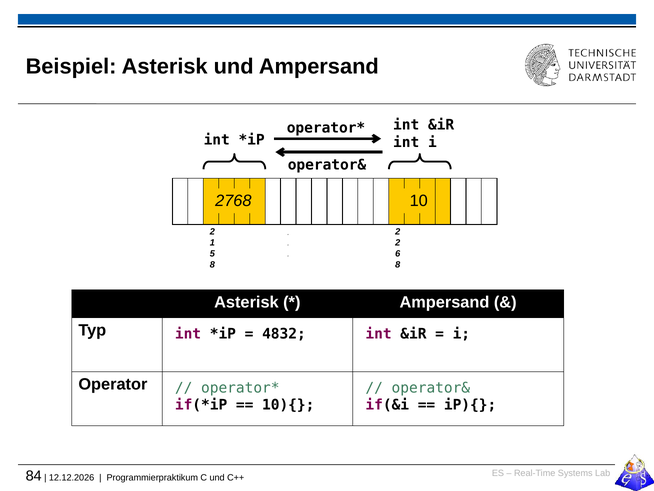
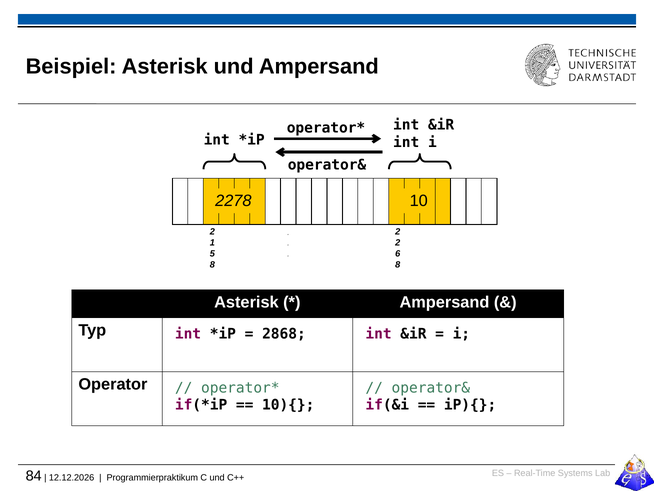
2768: 2768 -> 2278 (233, 201)
4832: 4832 -> 2868 (284, 334)
